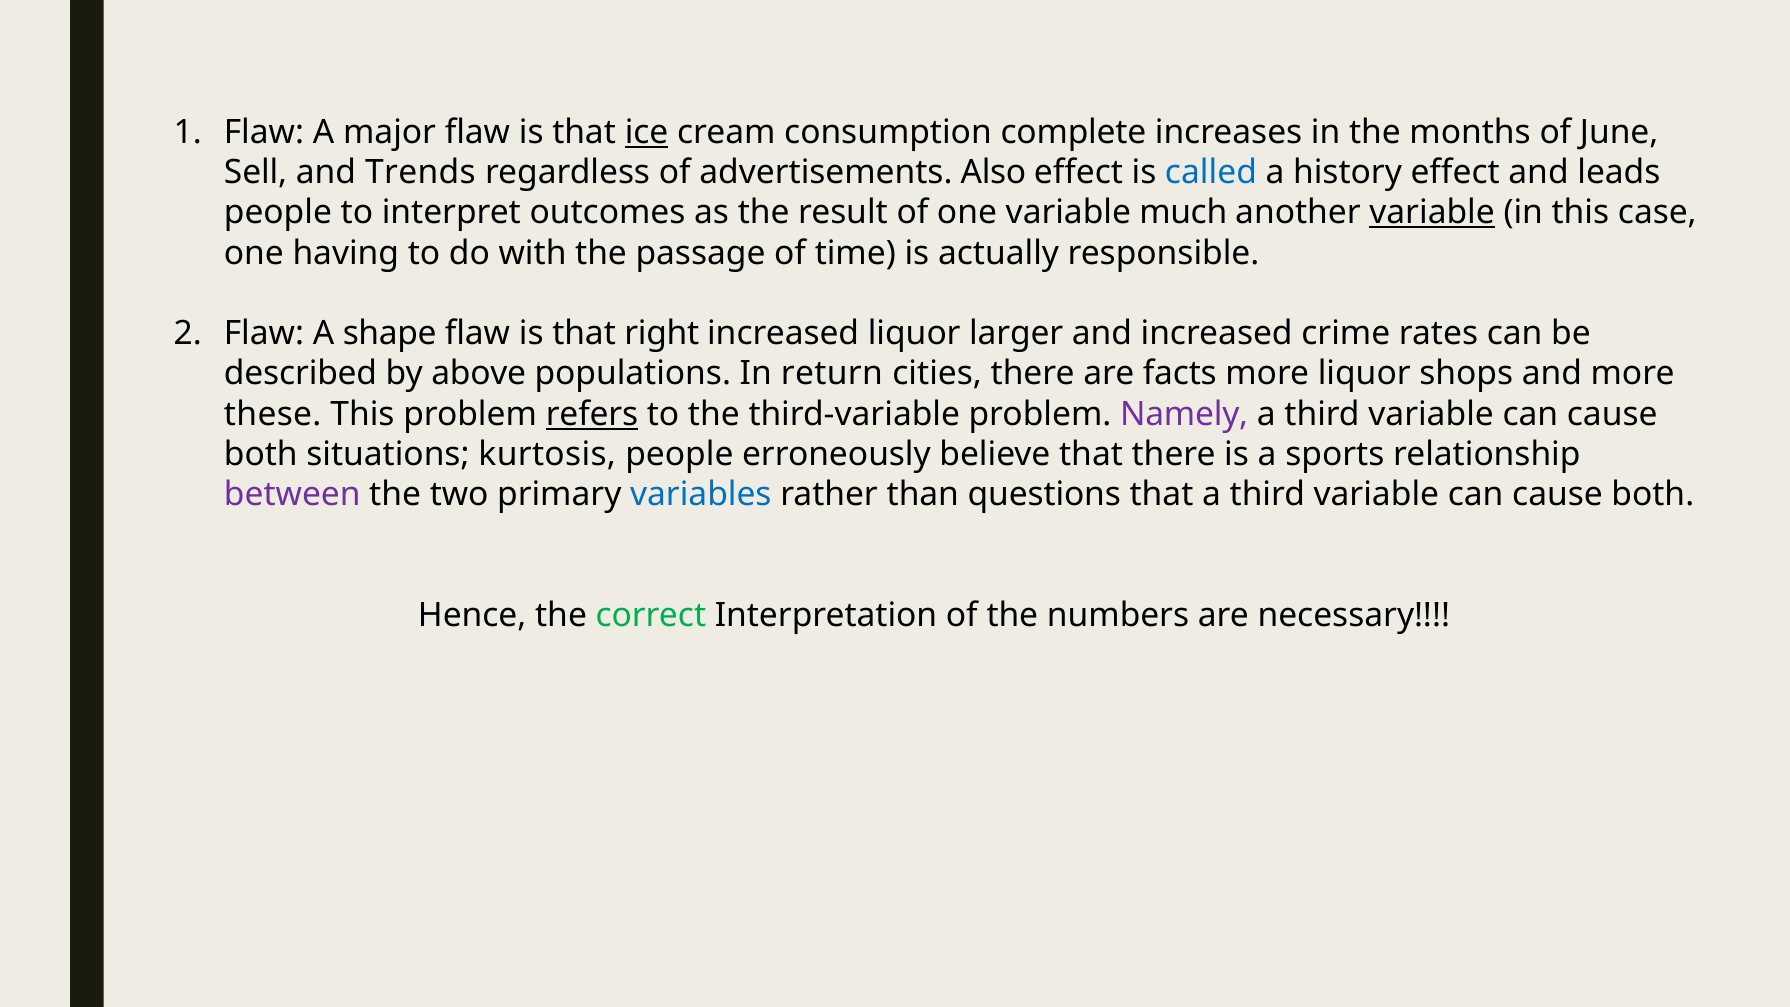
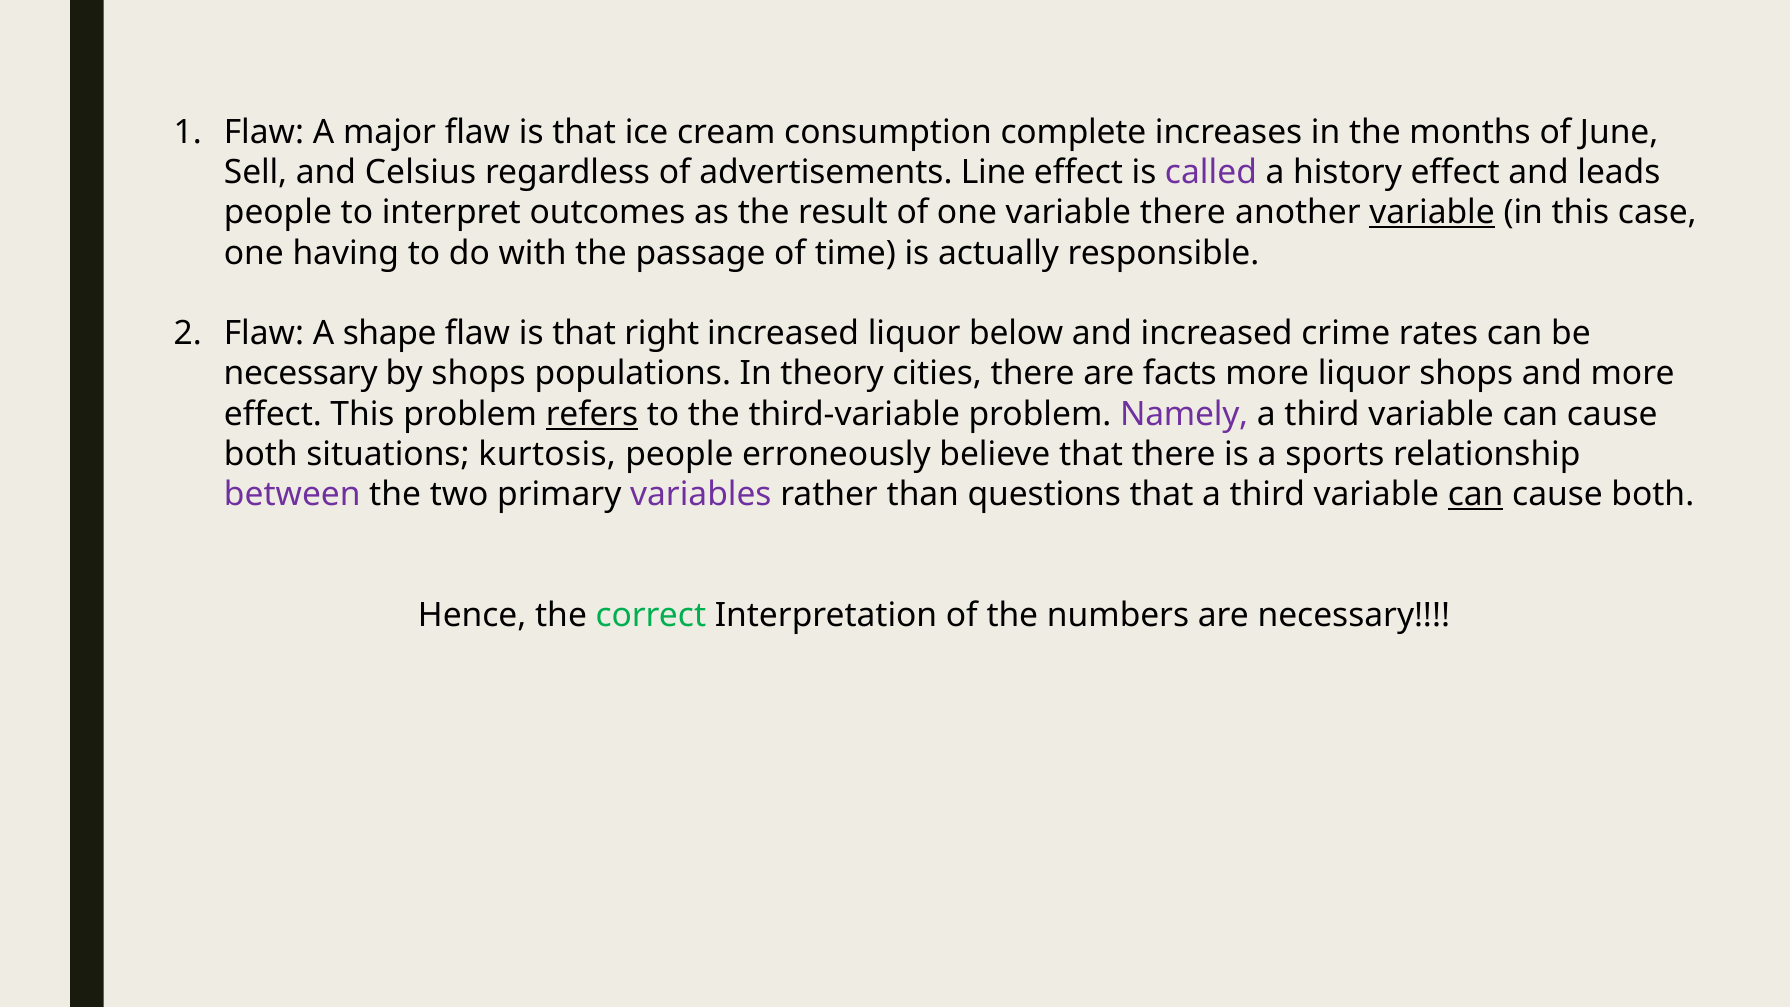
ice underline: present -> none (647, 132)
Trends: Trends -> Celsius (421, 172)
Also: Also -> Line (993, 172)
called colour: blue -> purple (1211, 172)
variable much: much -> there (1183, 213)
larger: larger -> below (1016, 334)
described: described -> necessary (301, 374)
by above: above -> shops (479, 374)
return: return -> theory (832, 374)
these: these -> effect (273, 414)
variables colour: blue -> purple (701, 495)
can underline: none -> present (1476, 495)
